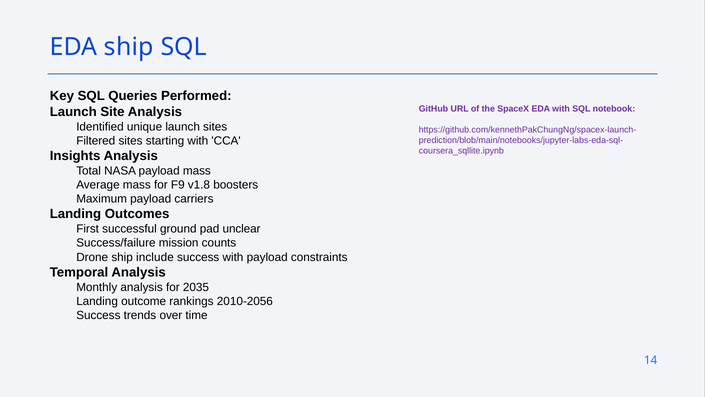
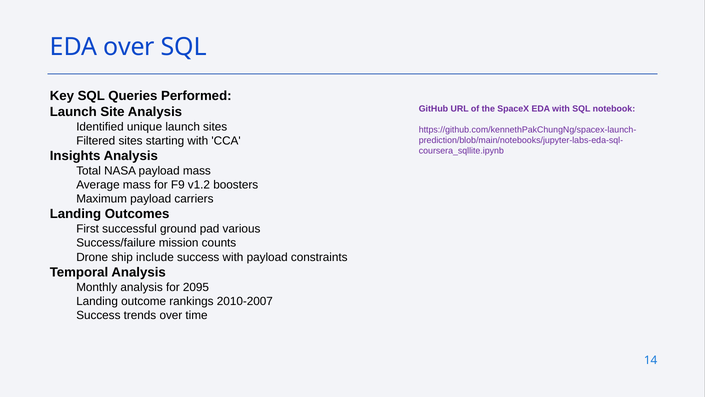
EDA ship: ship -> over (129, 47)
v1.8: v1.8 -> v1.2 (199, 185)
unclear: unclear -> various (242, 229)
2035: 2035 -> 2095 (196, 287)
2010-2056: 2010-2056 -> 2010-2007 (245, 301)
